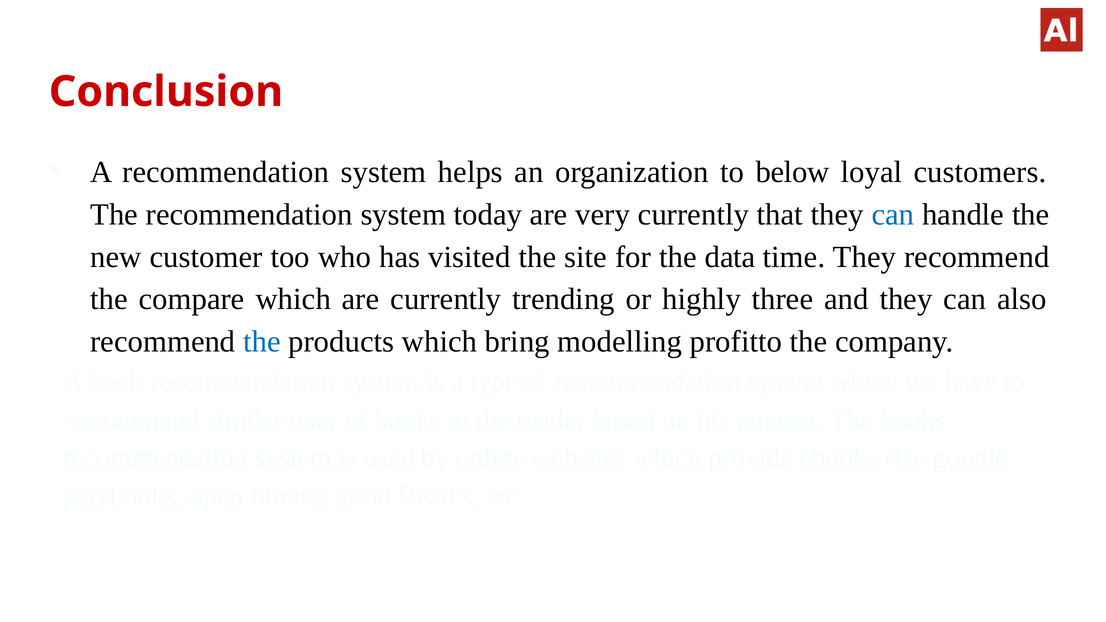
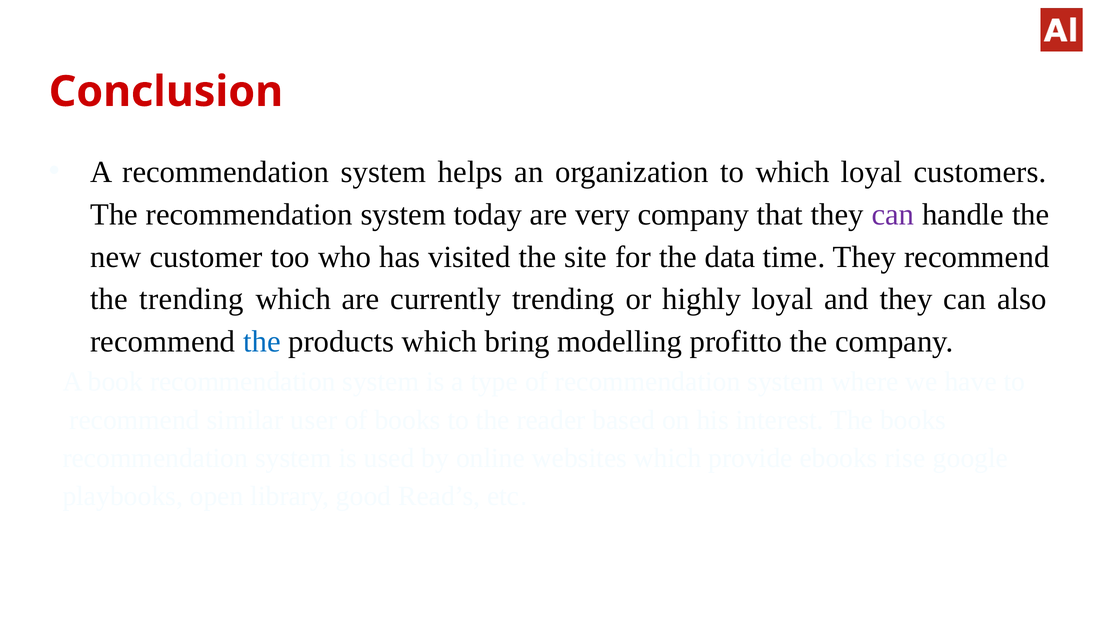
to below: below -> which (793, 172)
very currently: currently -> company (694, 215)
can colour: blue -> purple (893, 215)
the compare: compare -> trending (191, 299)
highly three: three -> loyal (783, 299)
